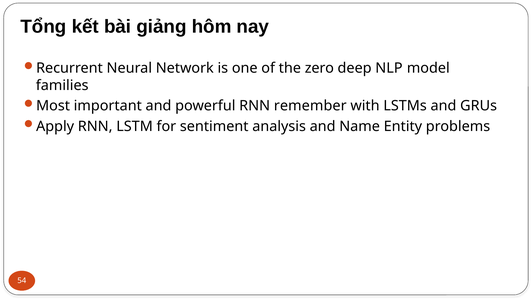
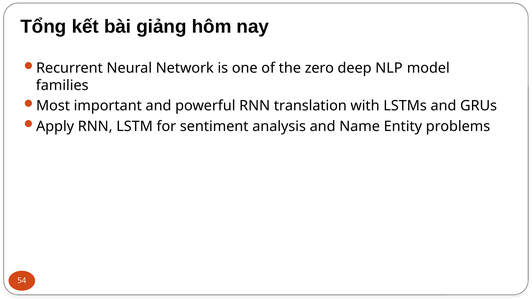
remember: remember -> translation (310, 106)
